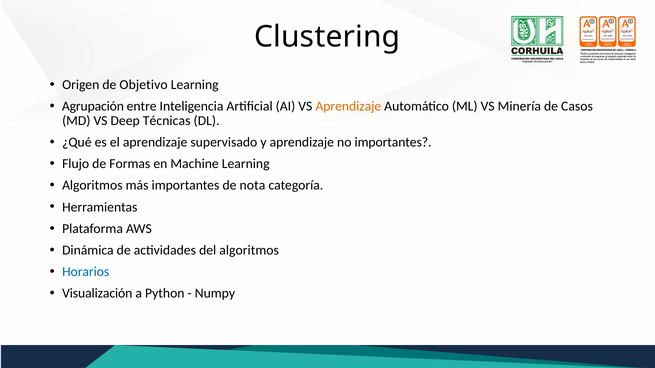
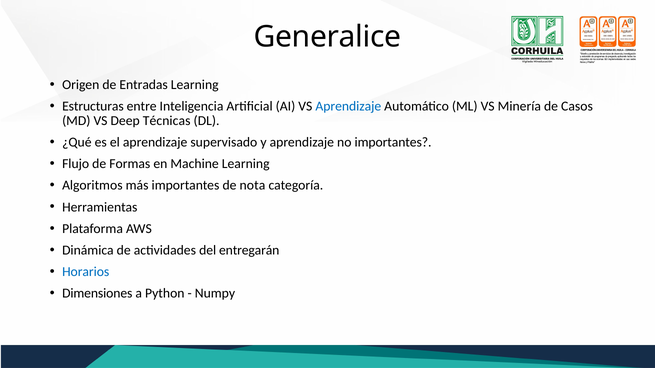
Clustering: Clustering -> Generalice (327, 37)
Objetivo: Objetivo -> Entradas (144, 85)
Agrupación: Agrupación -> Estructuras (93, 106)
Aprendizaje colour: orange -> blue (348, 106)
del algoritmos: algoritmos -> entregarán (249, 250)
Visualización: Visualización -> Dimensiones (97, 293)
